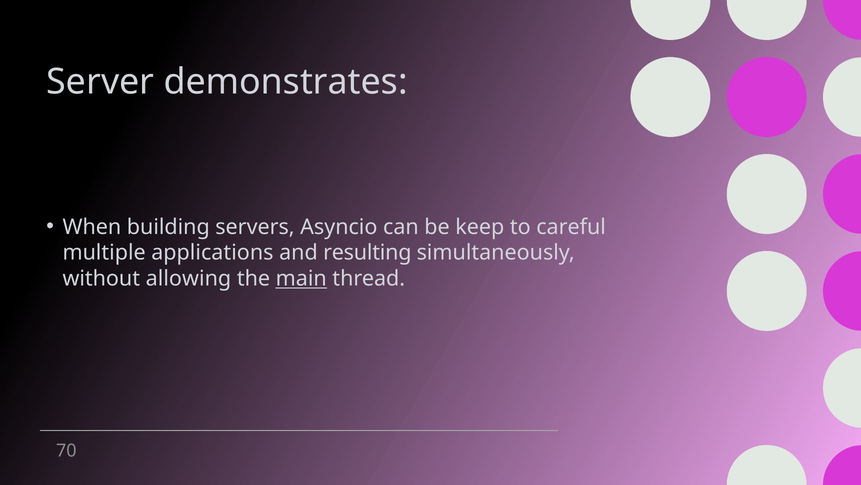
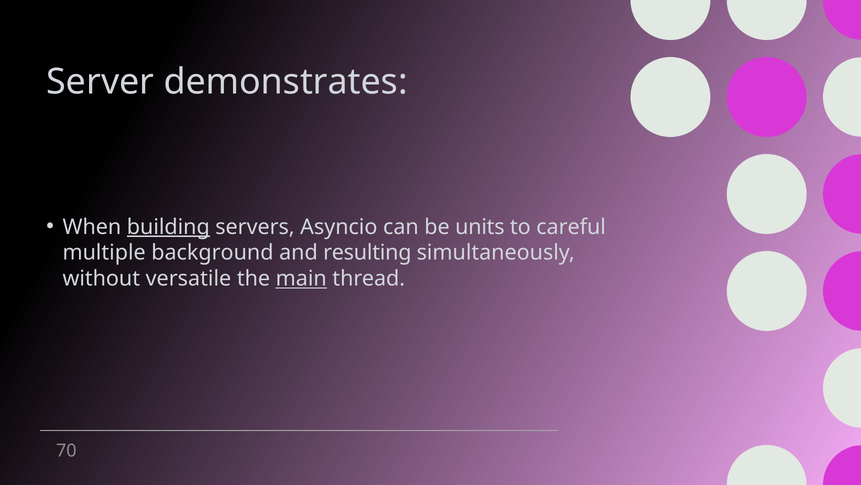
building underline: none -> present (168, 227)
keep: keep -> units (480, 227)
applications: applications -> background (212, 252)
allowing: allowing -> versatile (188, 278)
